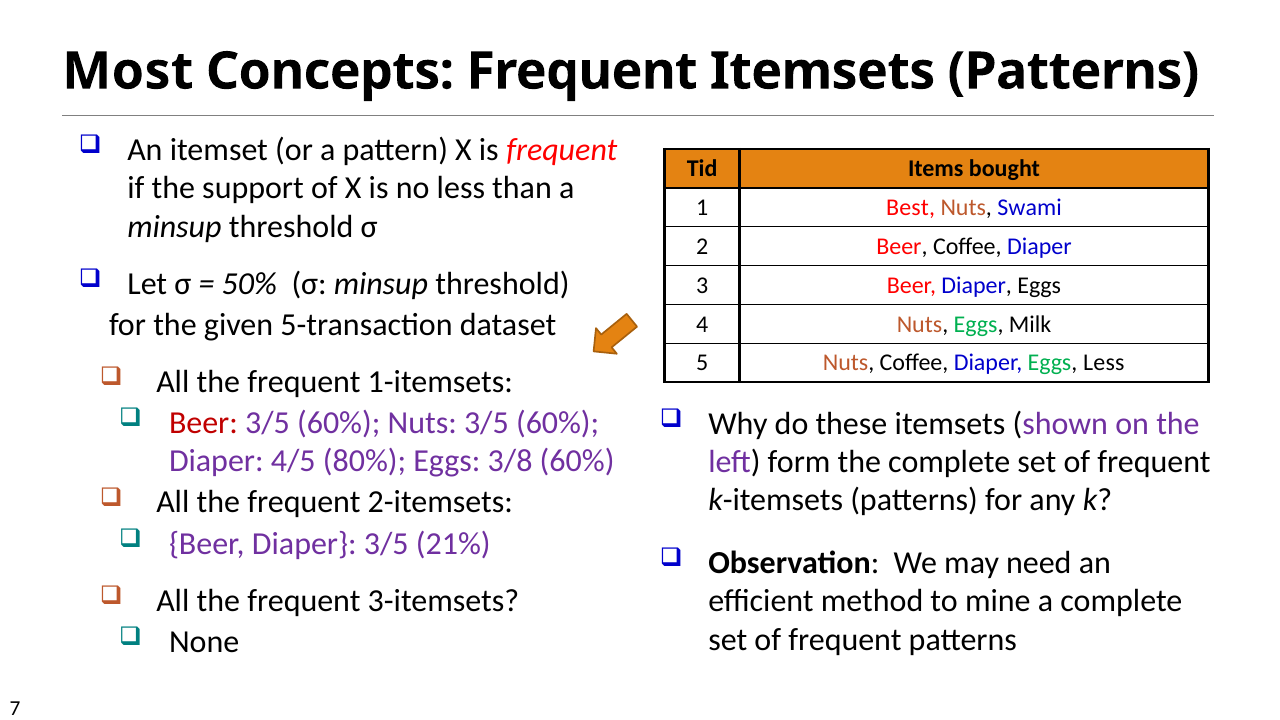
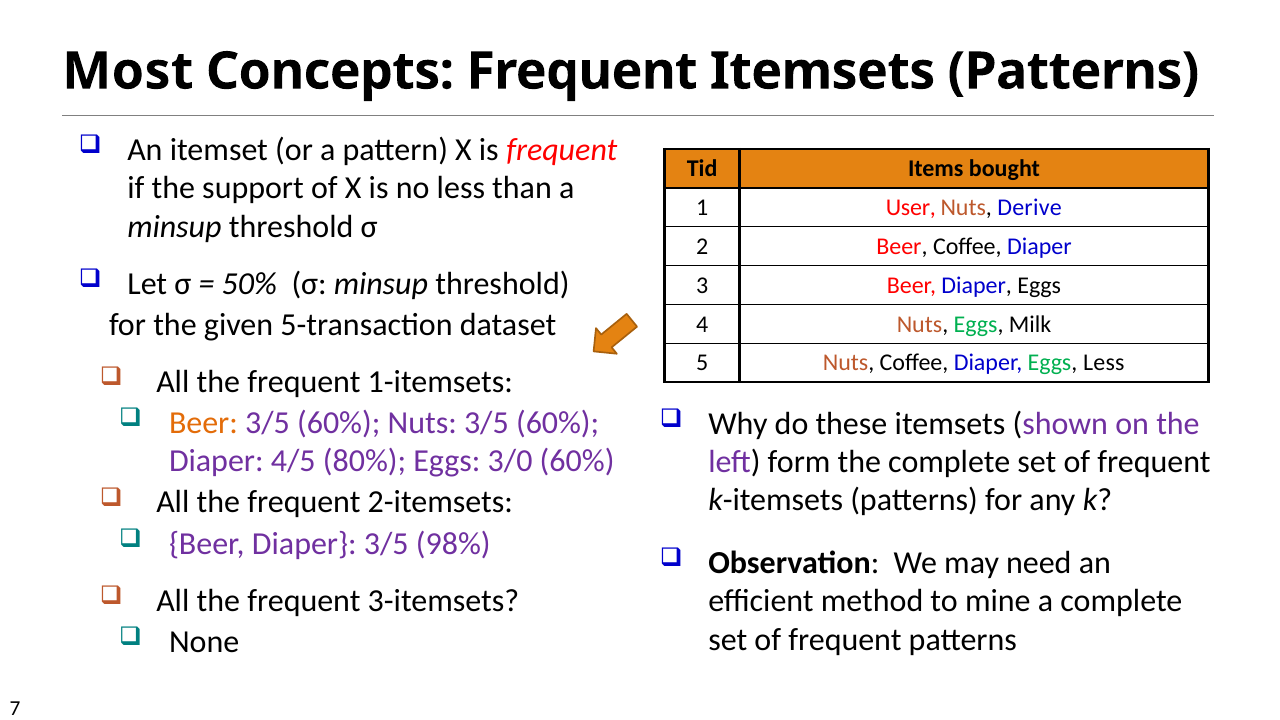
Best: Best -> User (911, 208)
Swami: Swami -> Derive (1030, 208)
Beer colour: red -> orange (203, 423)
3/8: 3/8 -> 3/0 (510, 461)
21%: 21% -> 98% (453, 544)
